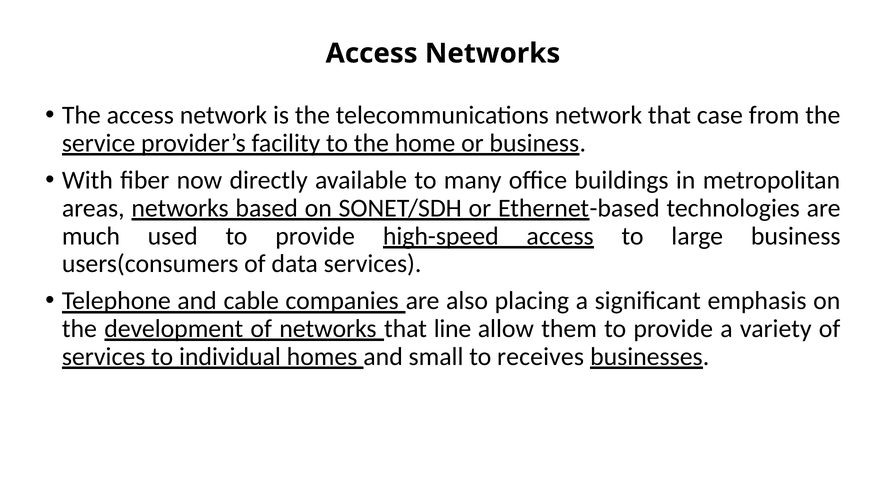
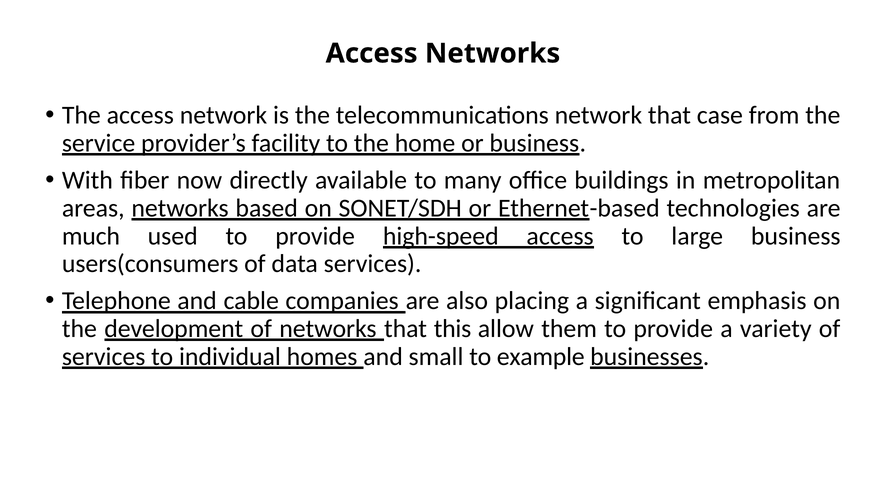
line: line -> this (453, 329)
receives: receives -> example (541, 357)
